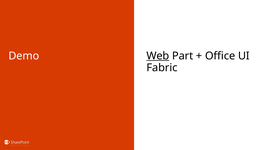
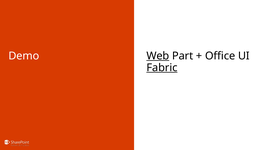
Fabric underline: none -> present (162, 68)
